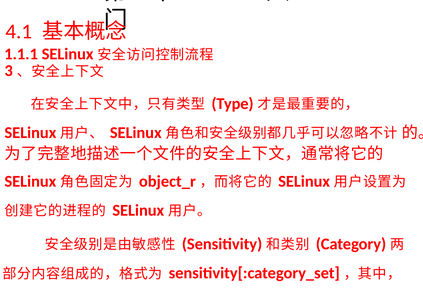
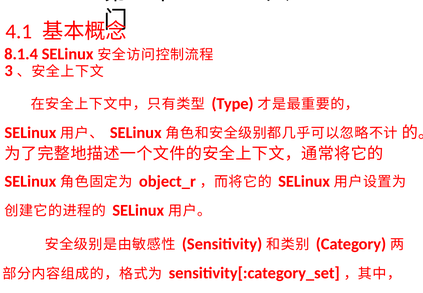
1.1.1: 1.1.1 -> 8.1.4 (21, 54)
